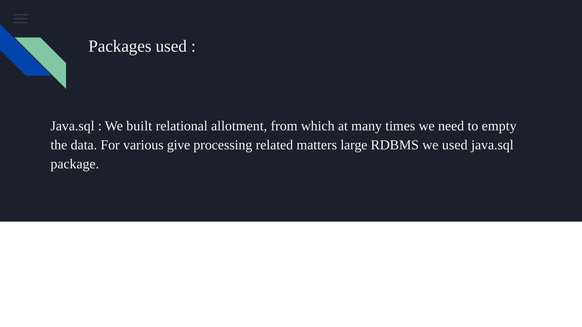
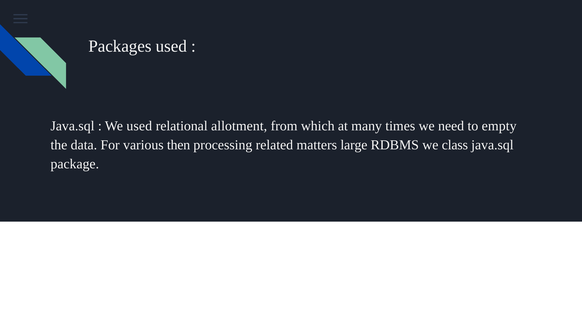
We built: built -> used (139, 126)
give: give -> then (179, 145)
we used: used -> class (455, 145)
